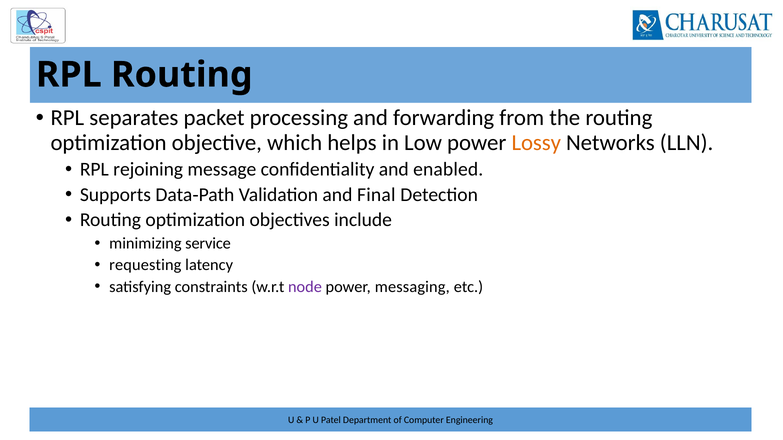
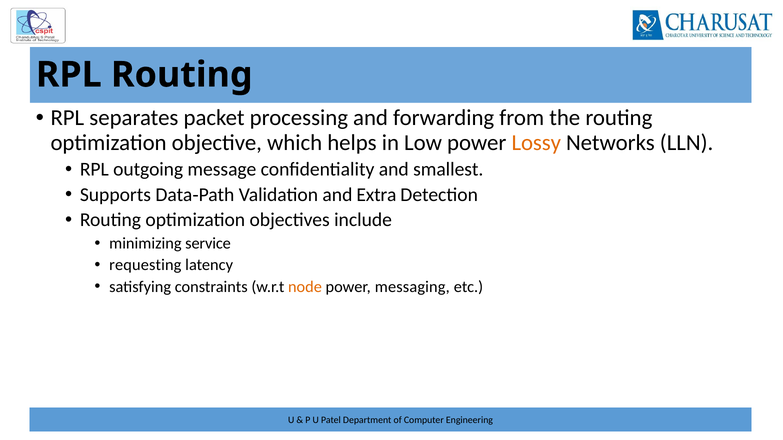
rejoining: rejoining -> outgoing (148, 170)
enabled: enabled -> smallest (448, 170)
Final: Final -> Extra (376, 195)
node colour: purple -> orange (305, 287)
